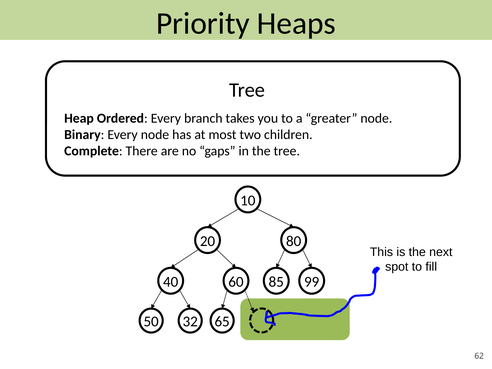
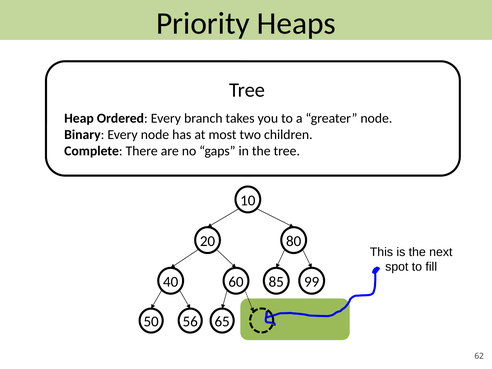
32: 32 -> 56 (190, 322)
